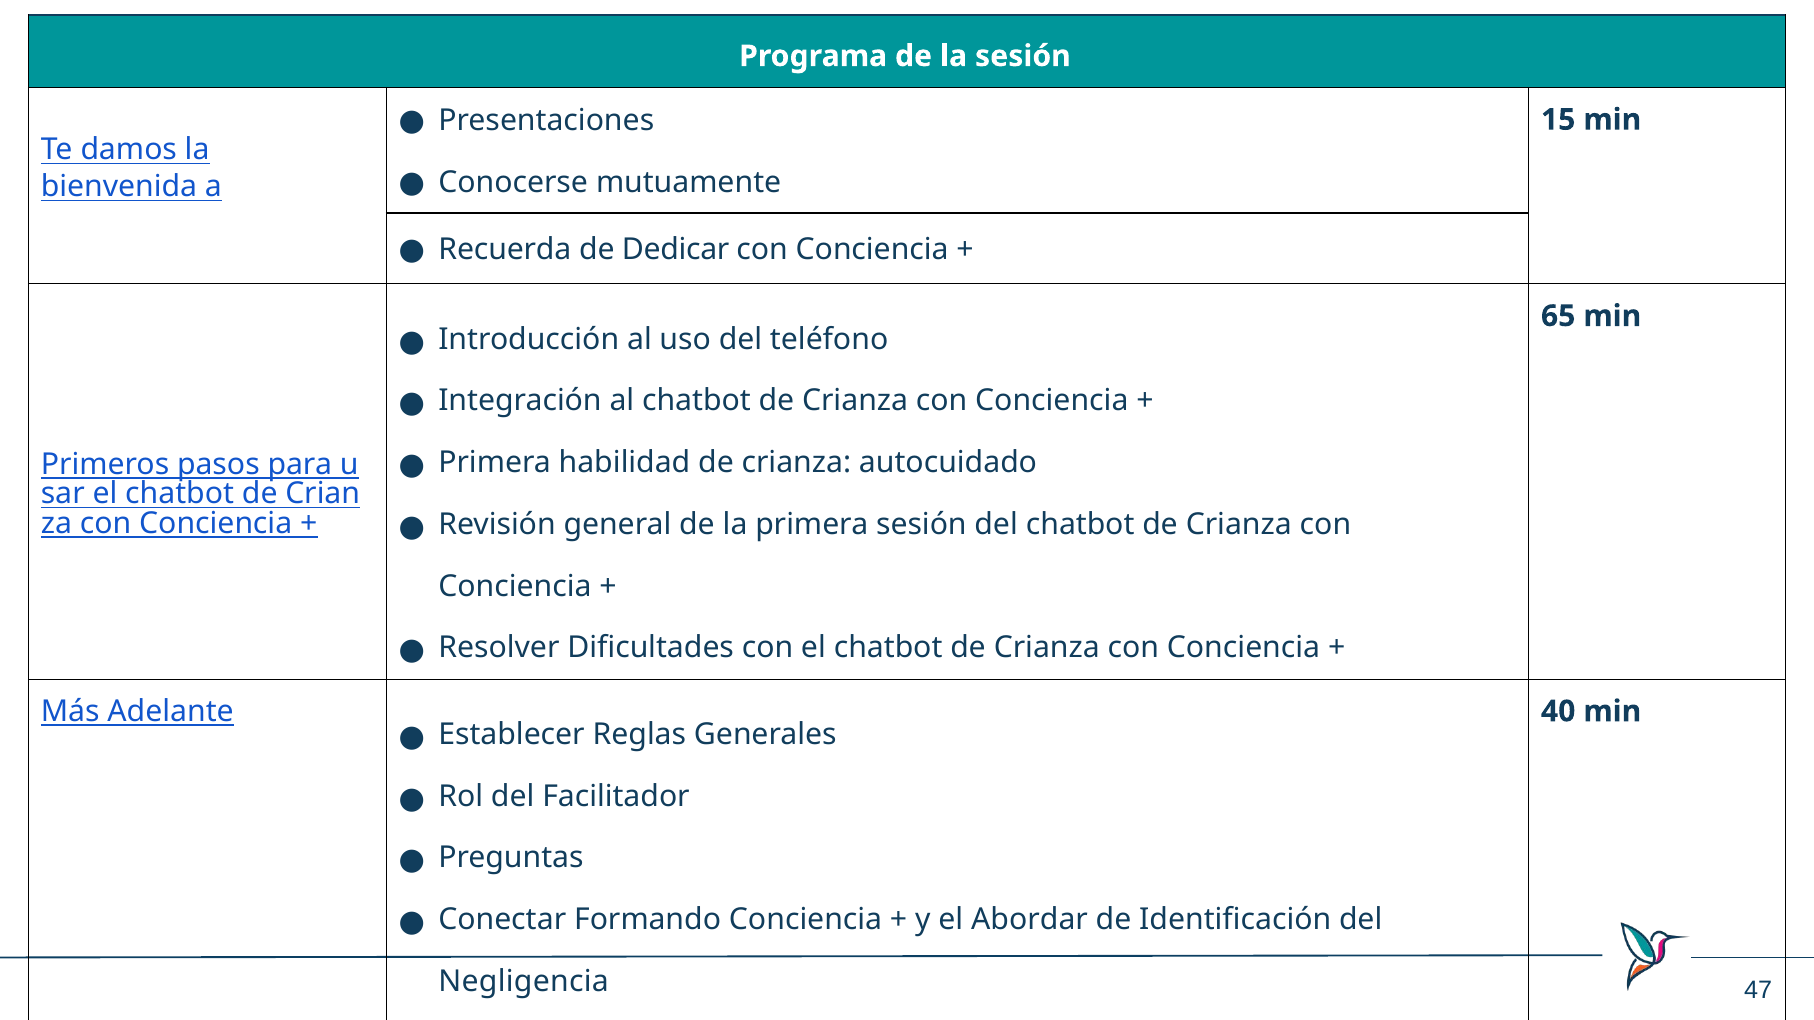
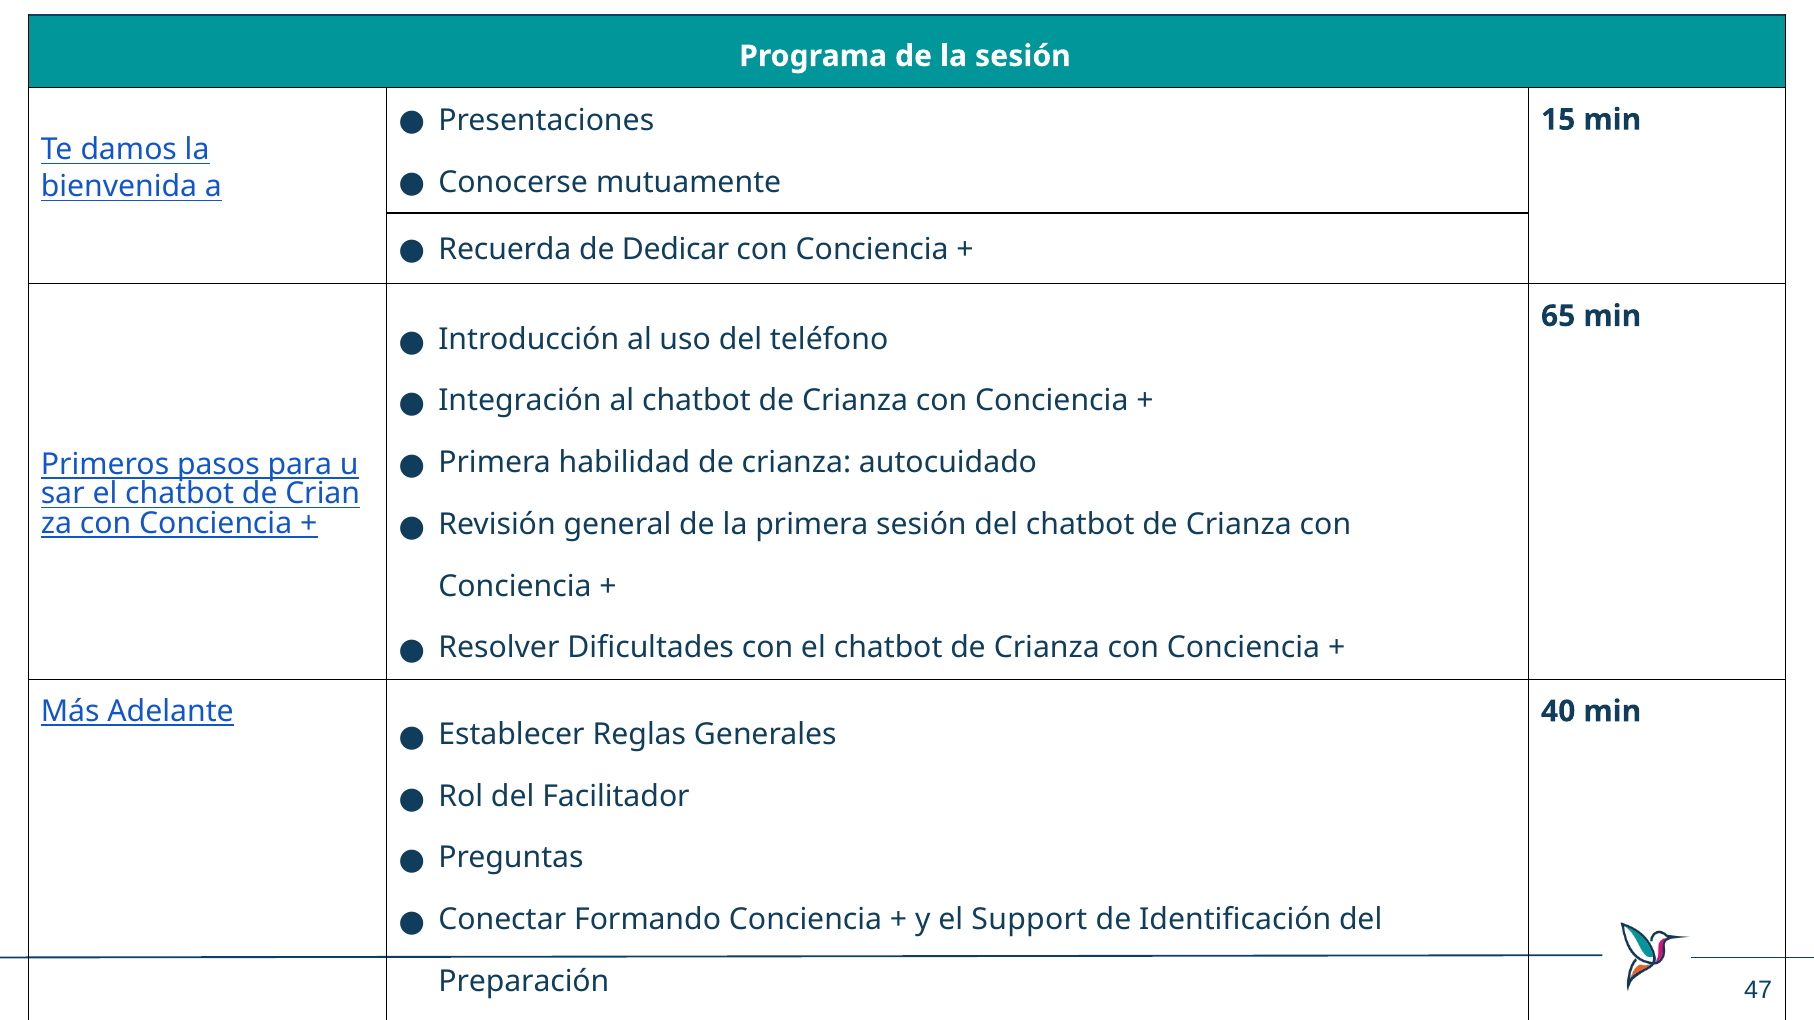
Abordar: Abordar -> Support (1029, 920)
Negligencia: Negligencia -> Preparación (524, 982)
